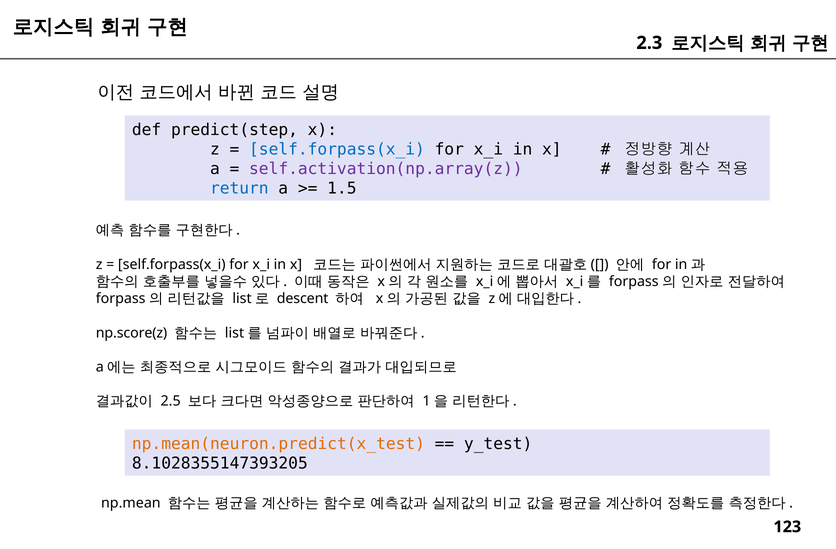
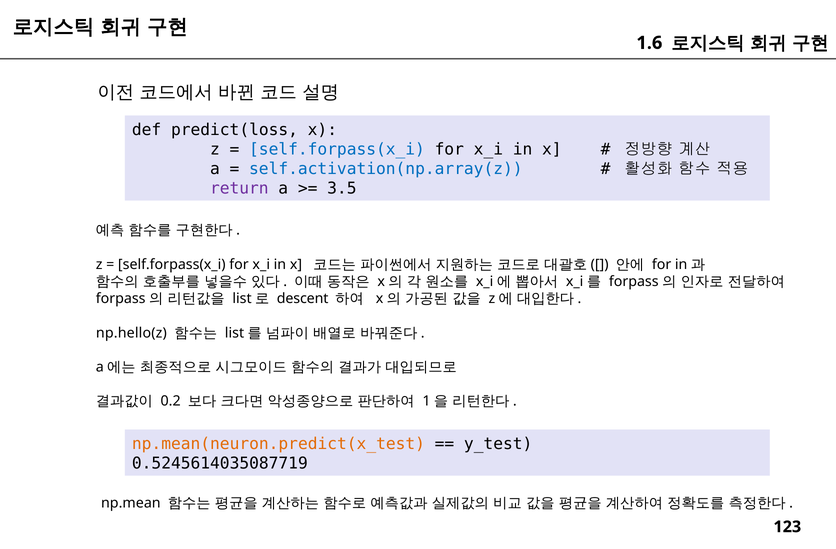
2.3: 2.3 -> 1.6 (649, 43)
predict(step: predict(step -> predict(loss (235, 130)
self.activation(np.array(z colour: purple -> blue (386, 169)
return colour: blue -> purple (239, 188)
1.5: 1.5 -> 3.5 (342, 188)
np.score(z: np.score(z -> np.hello(z (131, 333)
2.5: 2.5 -> 0.2 (171, 401)
8.1028355147393205: 8.1028355147393205 -> 0.5245614035087719 (220, 464)
